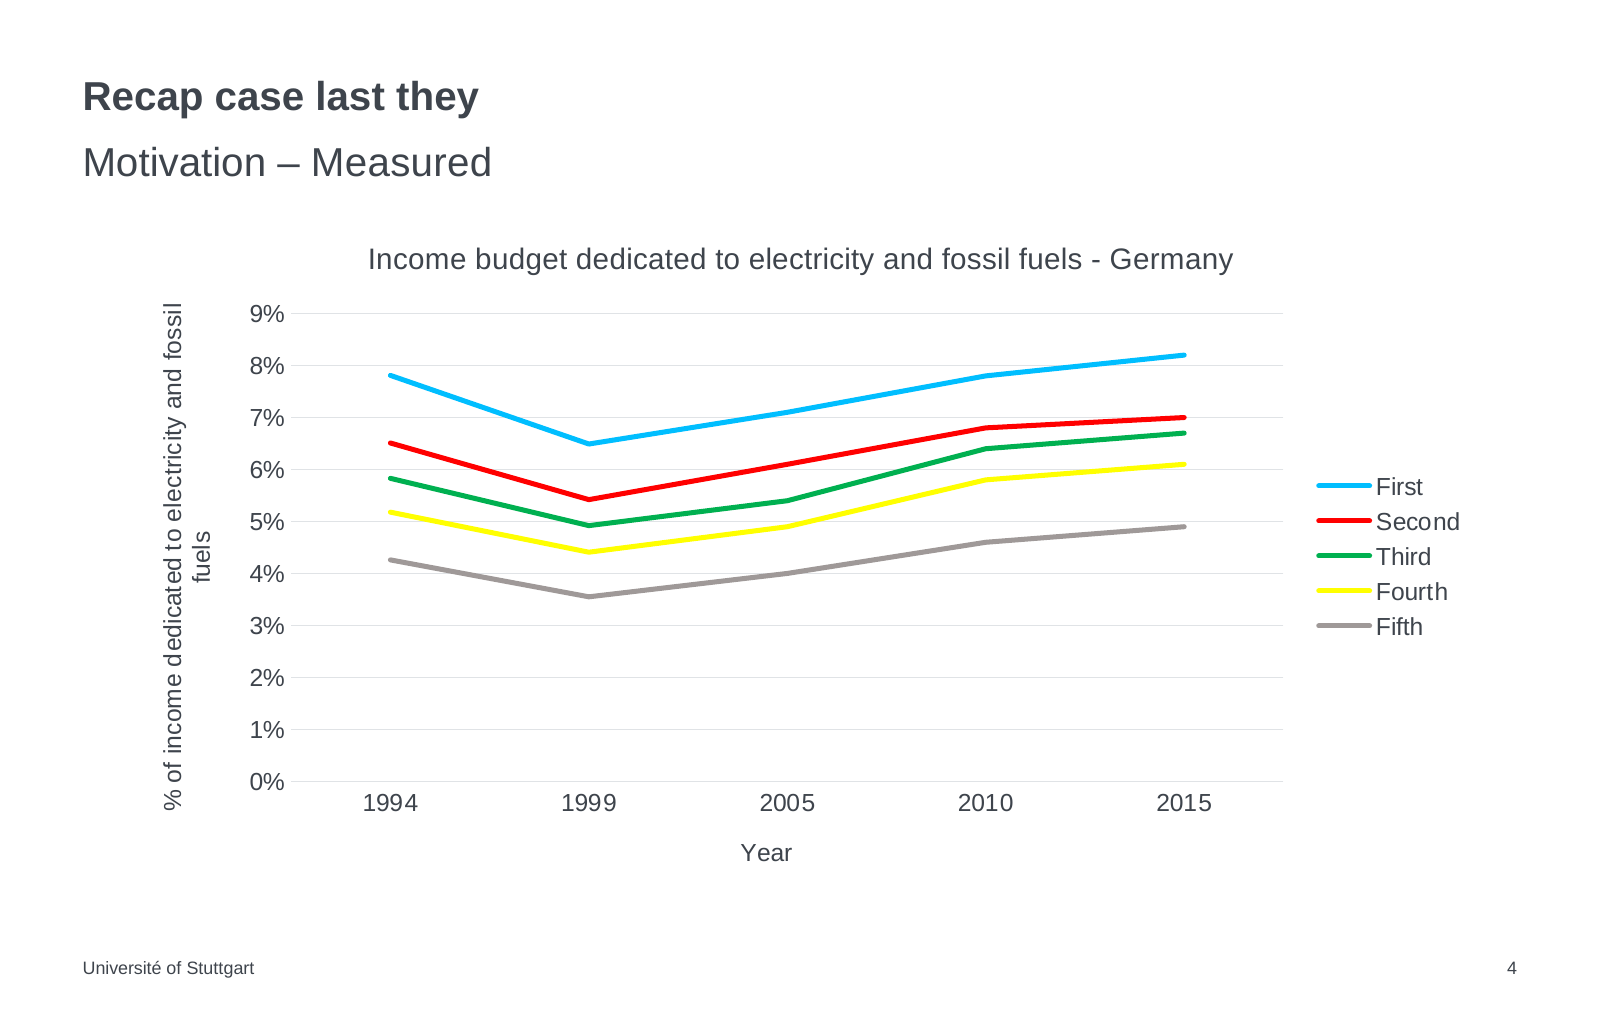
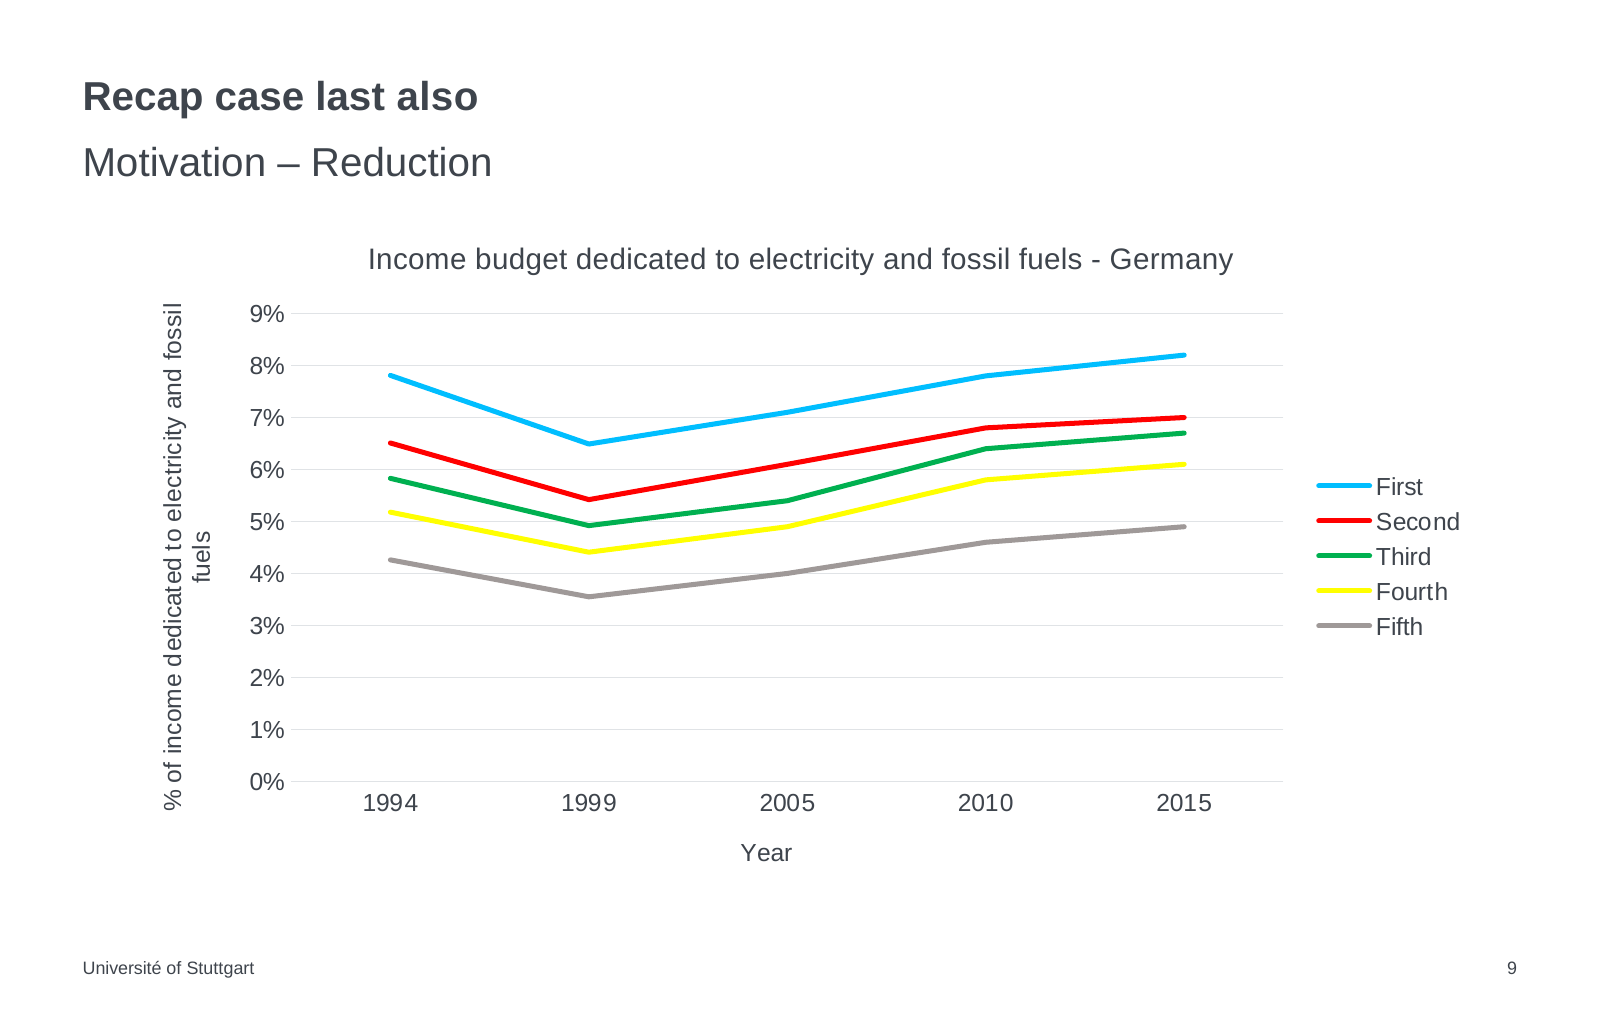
they: they -> also (438, 97)
Measured: Measured -> Reduction (402, 163)
4: 4 -> 9 (1512, 968)
